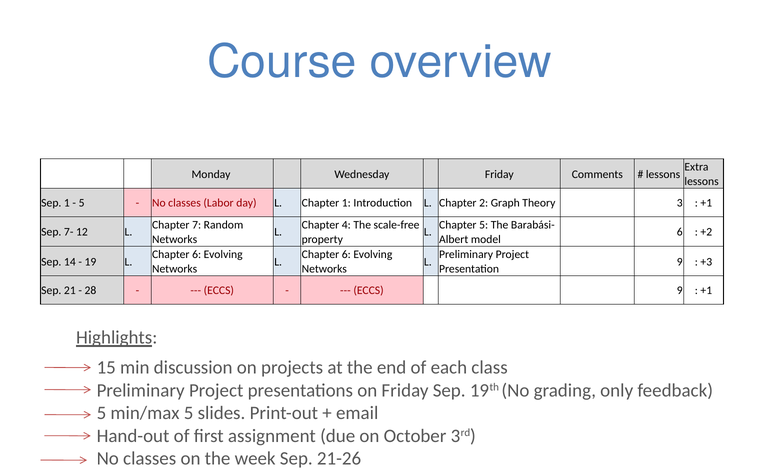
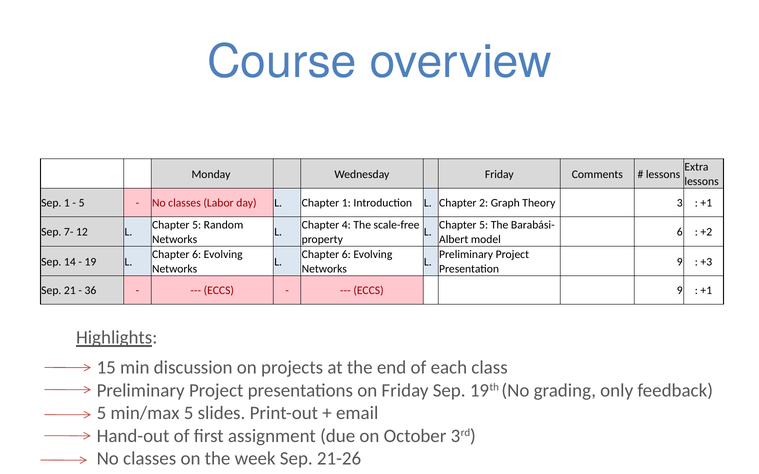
7: 7 -> 5 (197, 225)
28: 28 -> 36 (90, 291)
